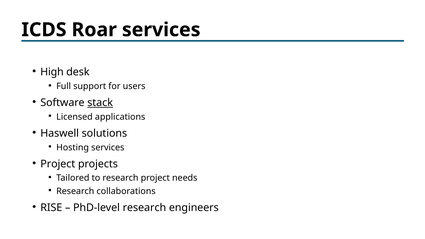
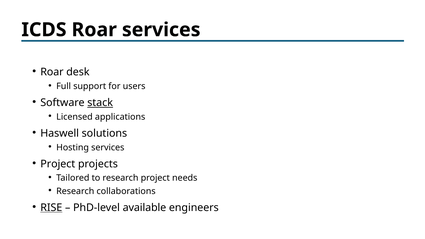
High: High -> Roar (52, 72)
RISE underline: none -> present (51, 208)
PhD-level research: research -> available (144, 208)
